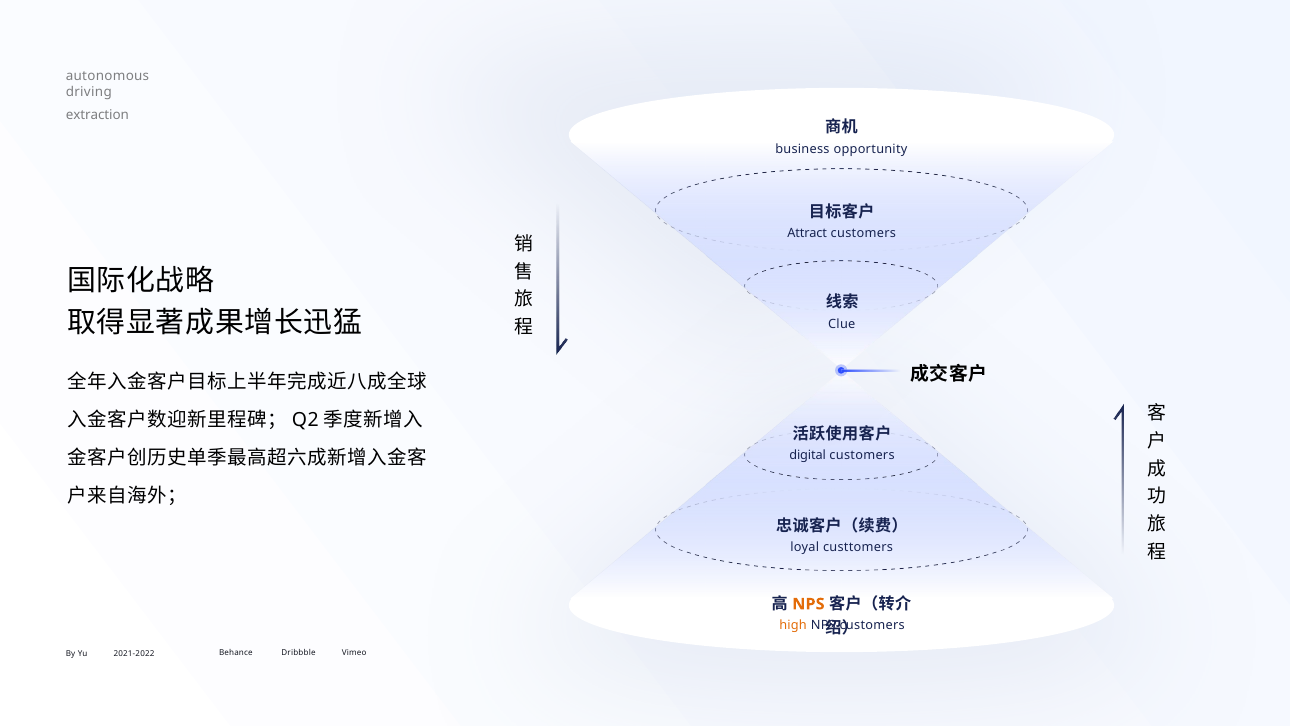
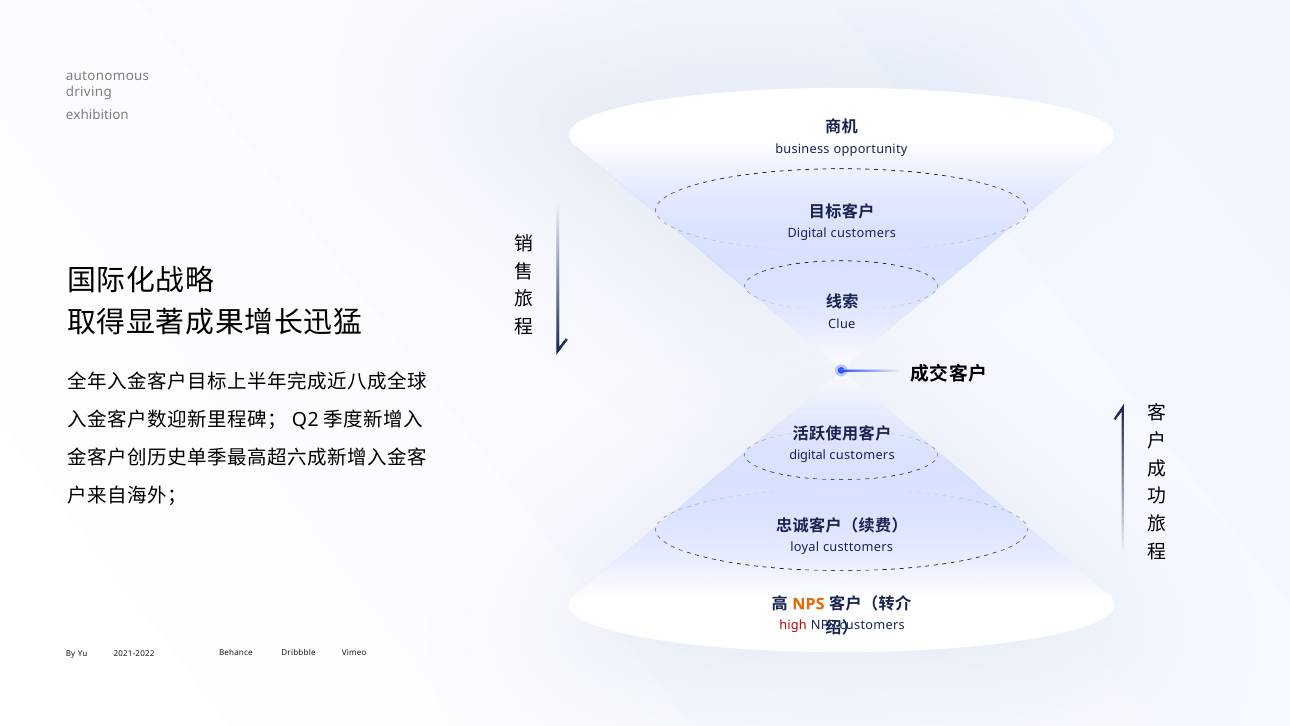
extraction: extraction -> exhibition (97, 115)
Attract: Attract -> Digital (807, 234)
high colour: orange -> red (793, 625)
